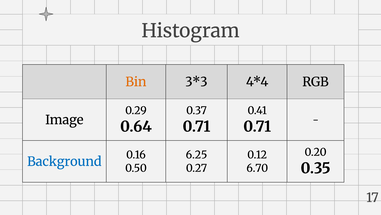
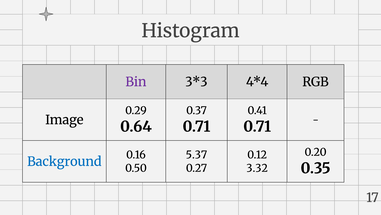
Bin colour: orange -> purple (136, 82)
6.25: 6.25 -> 5.37 (196, 154)
6.70: 6.70 -> 3.32 (257, 168)
